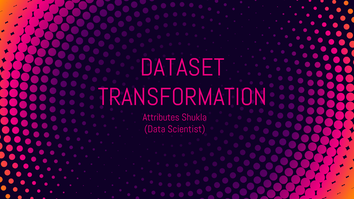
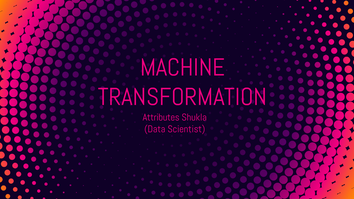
DATASET: DATASET -> MACHINE (182, 68)
